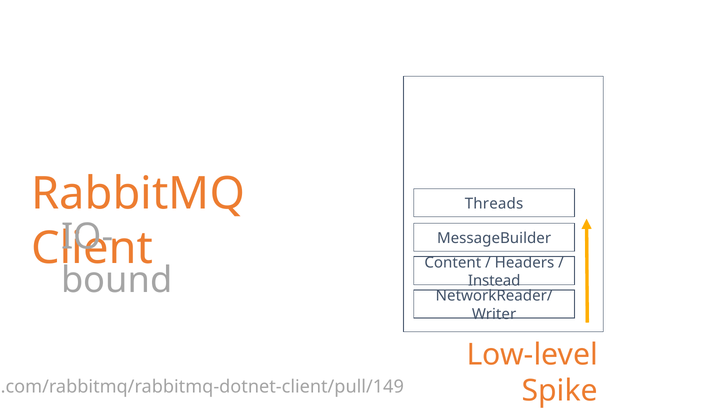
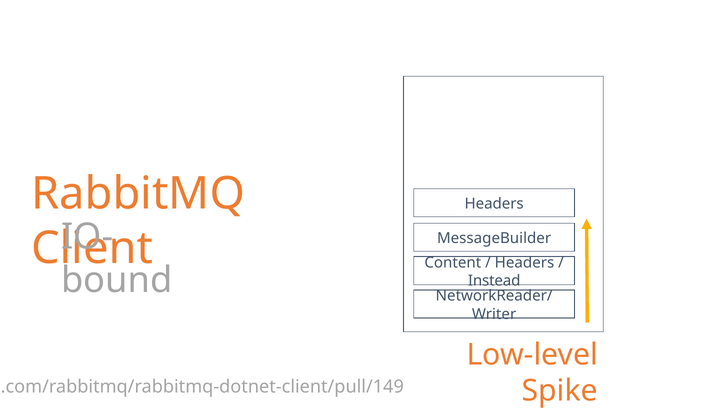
Threads: Threads -> Headers (494, 204)
